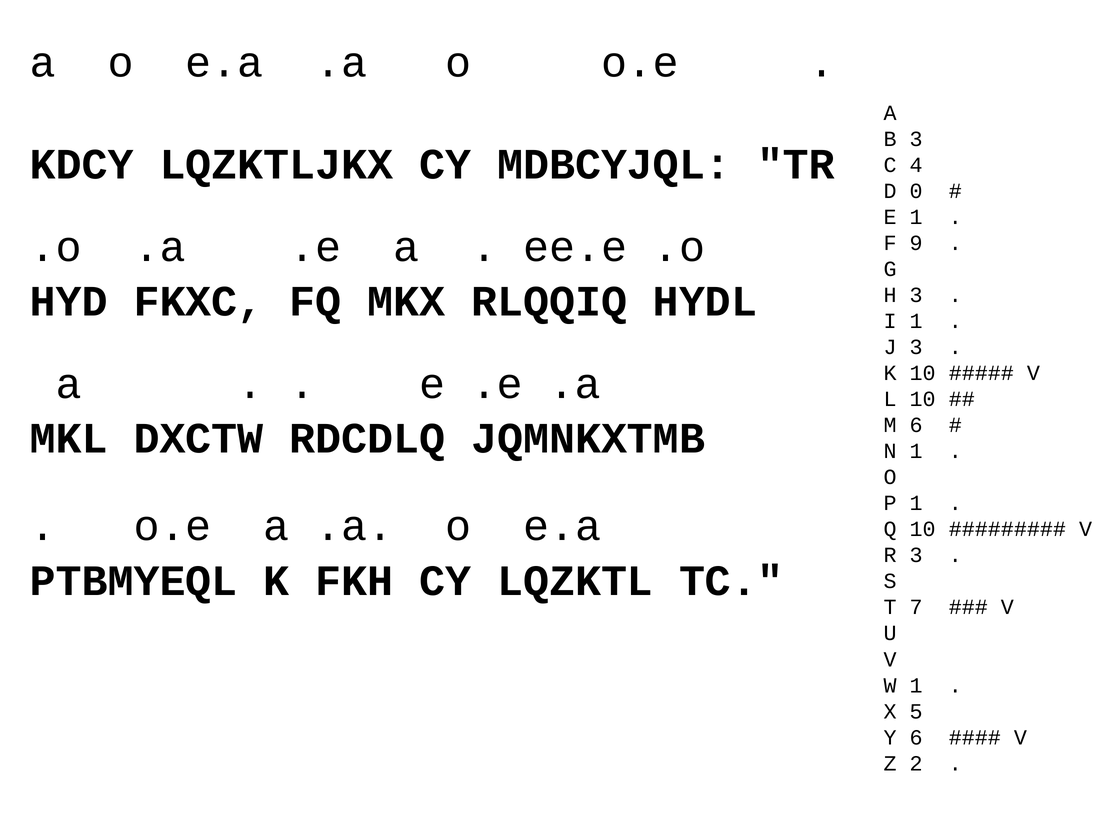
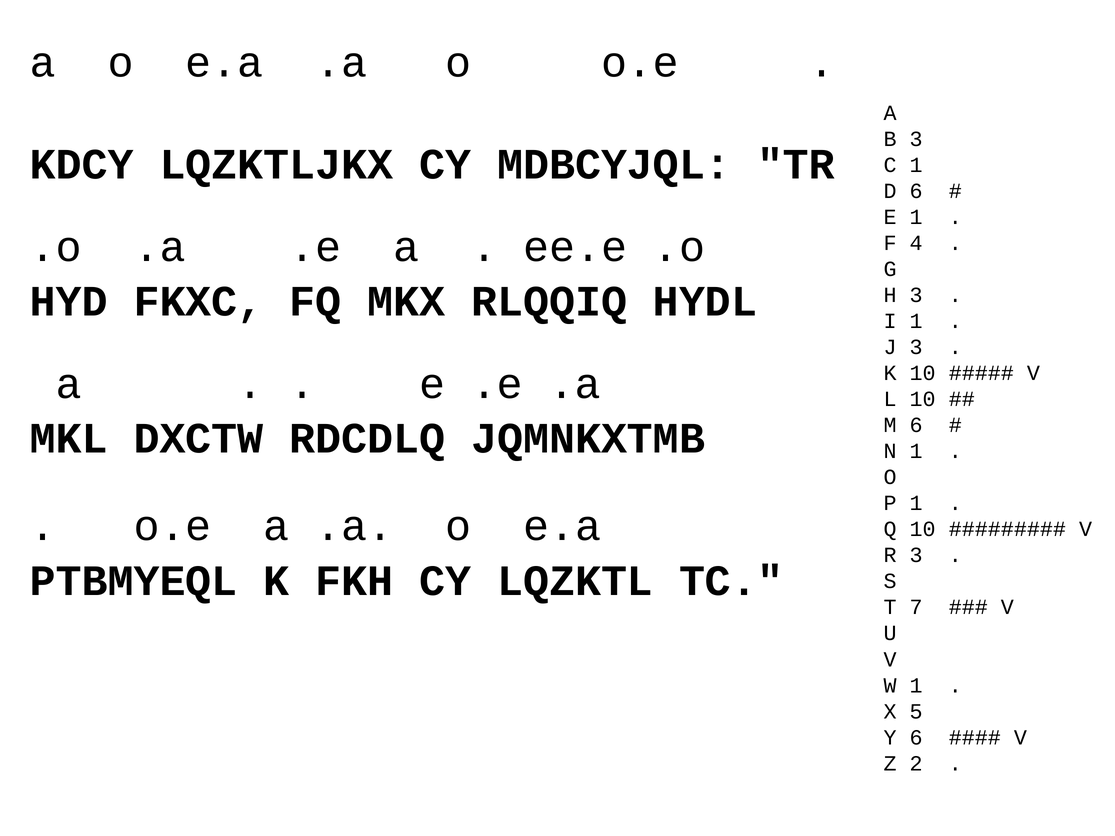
C 4: 4 -> 1 (916, 165)
D 0: 0 -> 6 (916, 191)
9: 9 -> 4 (916, 243)
